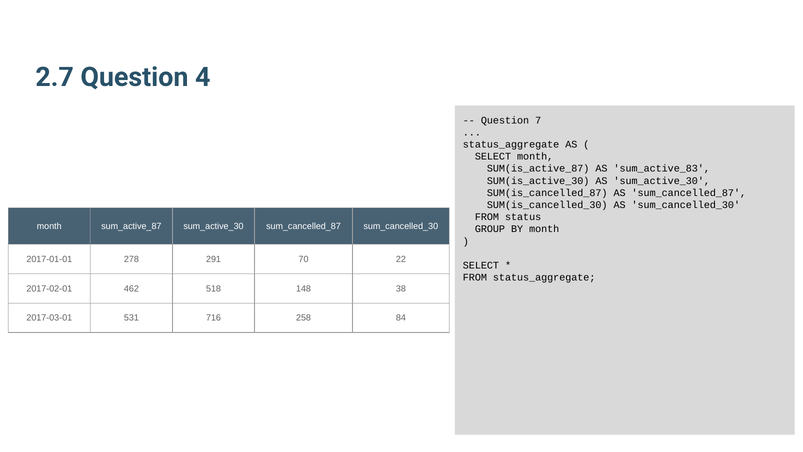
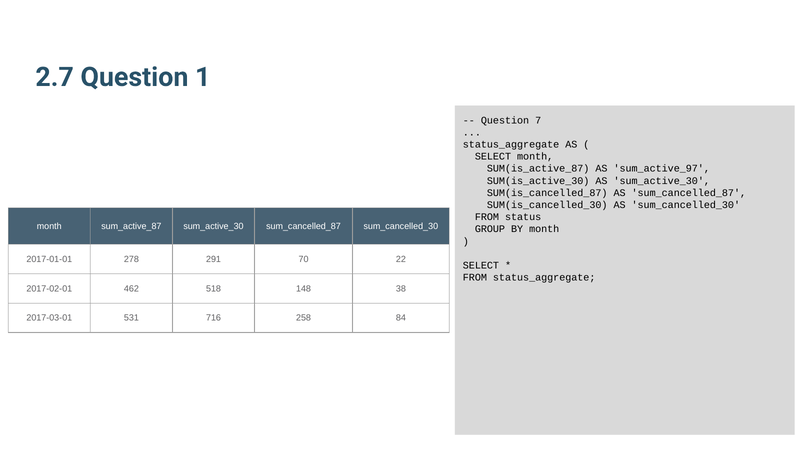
4: 4 -> 1 (203, 77)
sum_active_83: sum_active_83 -> sum_active_97 (662, 169)
